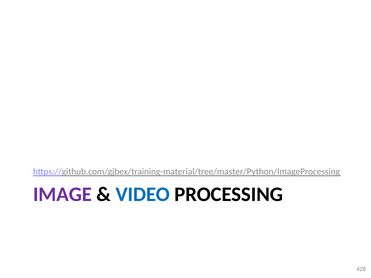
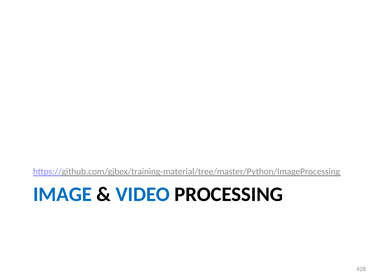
IMAGE colour: purple -> blue (62, 194)
